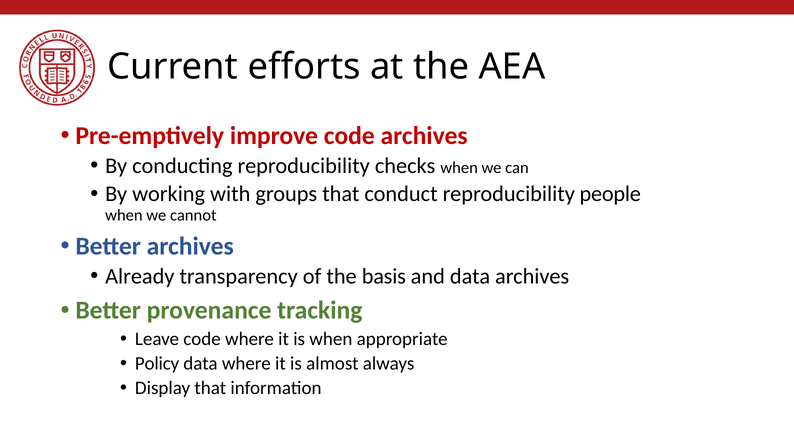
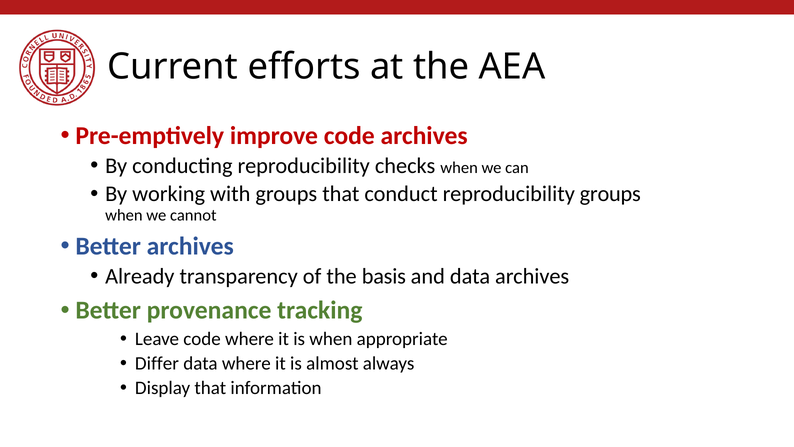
reproducibility people: people -> groups (610, 194)
Policy: Policy -> Differ (157, 363)
